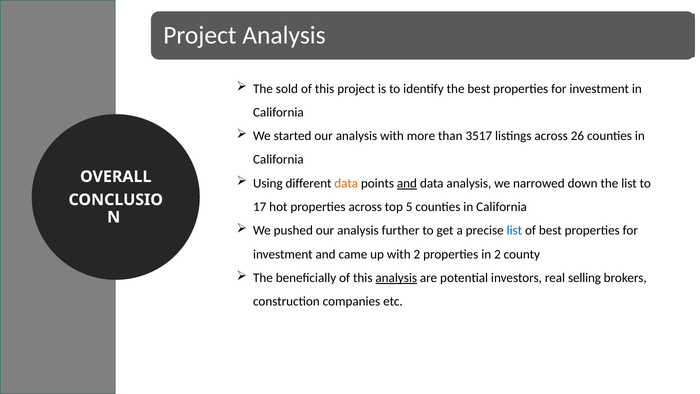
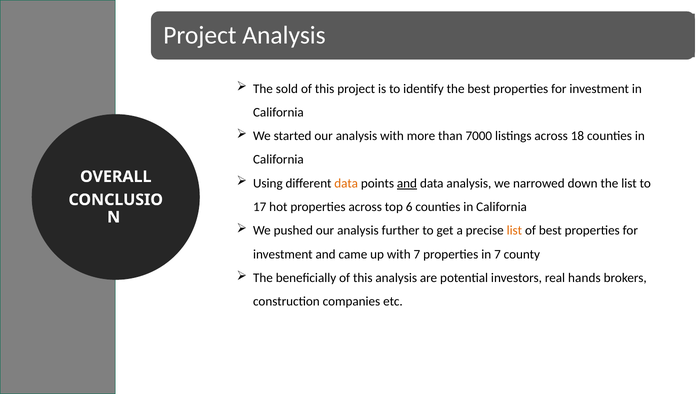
3517: 3517 -> 7000 (479, 136)
26: 26 -> 18 (577, 136)
5: 5 -> 6 (409, 207)
list colour: blue -> orange (514, 230)
with 2: 2 -> 7 (417, 254)
in 2: 2 -> 7 (497, 254)
analysis underline: present -> none (396, 278)
selling: selling -> hands (584, 278)
